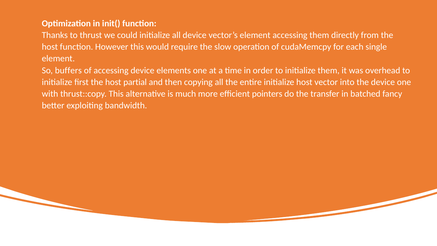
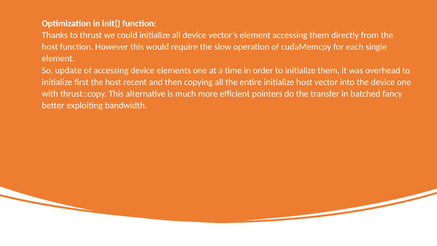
buffers: buffers -> update (68, 70)
partial: partial -> recent (135, 82)
